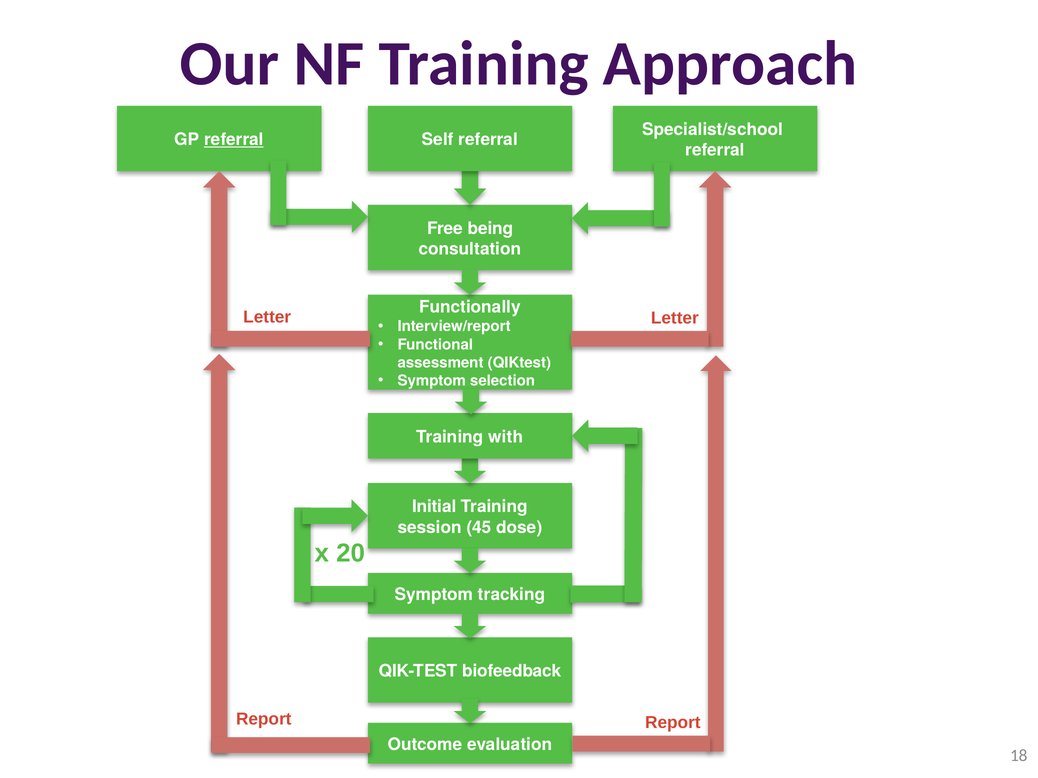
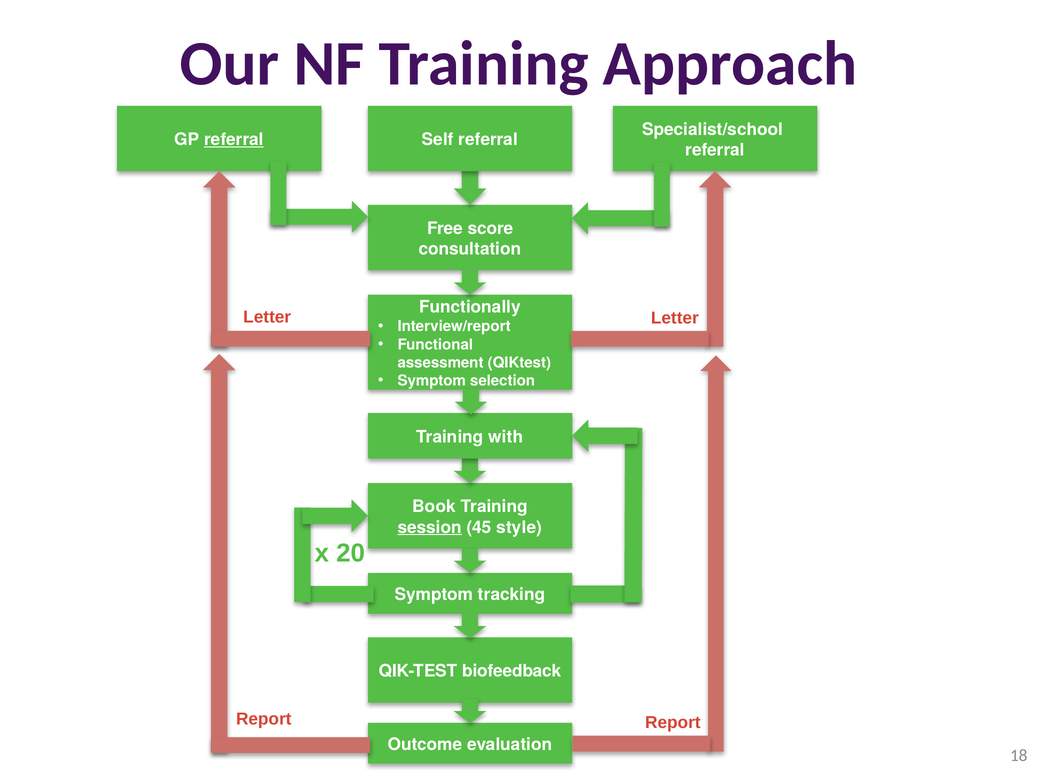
being: being -> score (491, 228)
Initial: Initial -> Book (434, 507)
session underline: none -> present (430, 528)
dose: dose -> style (519, 528)
